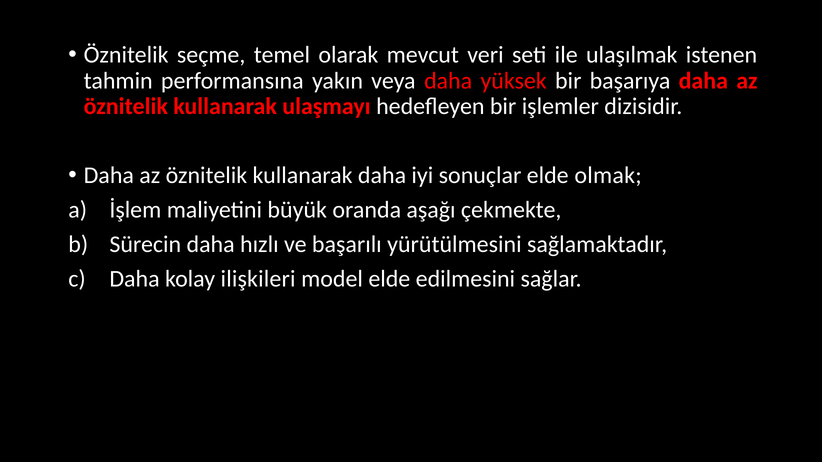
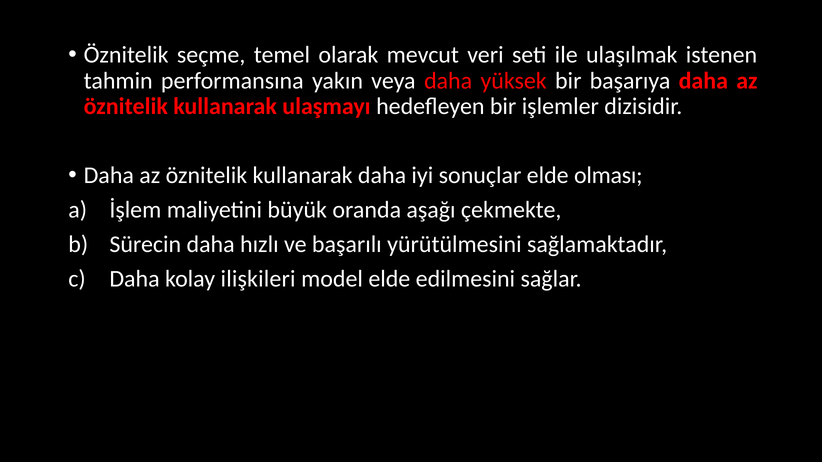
olmak: olmak -> olması (608, 176)
